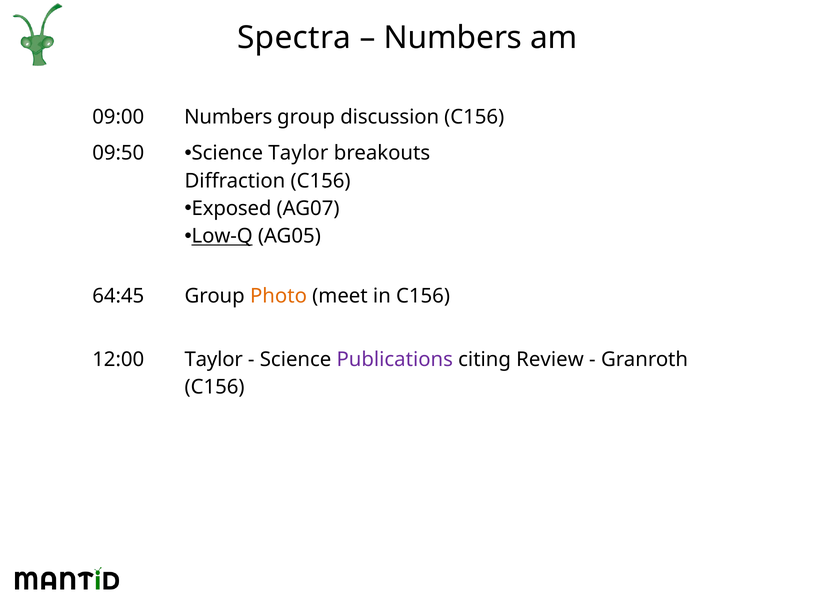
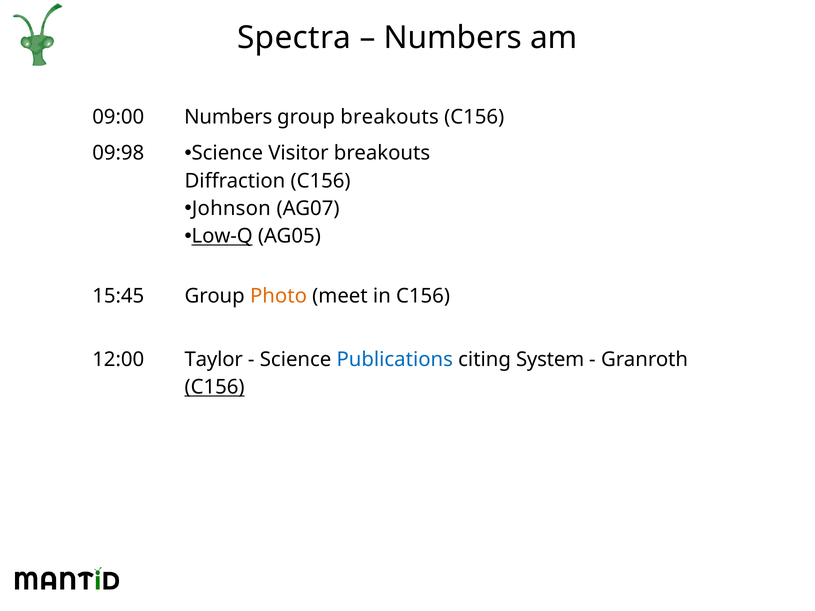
group discussion: discussion -> breakouts (390, 117)
09:50: 09:50 -> 09:98 (118, 153)
Science Taylor: Taylor -> Visitor (298, 153)
Exposed: Exposed -> Johnson (231, 209)
64:45: 64:45 -> 15:45 (118, 296)
Publications colour: purple -> blue (395, 360)
Review: Review -> System (550, 360)
C156 underline: none -> present (215, 387)
